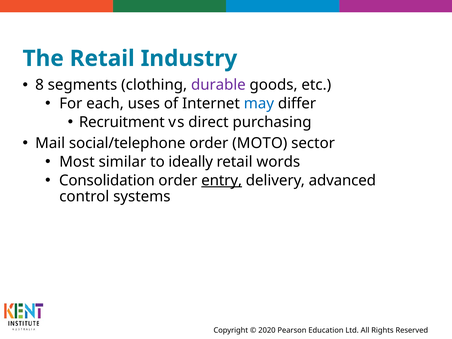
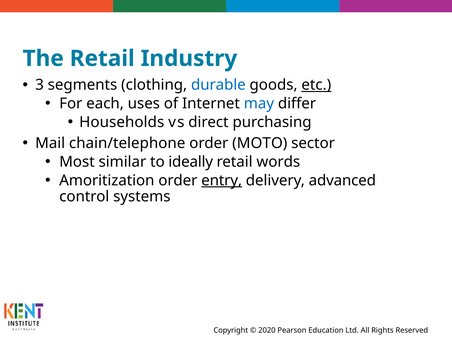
8: 8 -> 3 (40, 85)
durable colour: purple -> blue (218, 85)
etc underline: none -> present (316, 85)
Recruitment: Recruitment -> Households (122, 122)
social/telephone: social/telephone -> chain/telephone (127, 143)
Consolidation: Consolidation -> Amoritization (107, 180)
